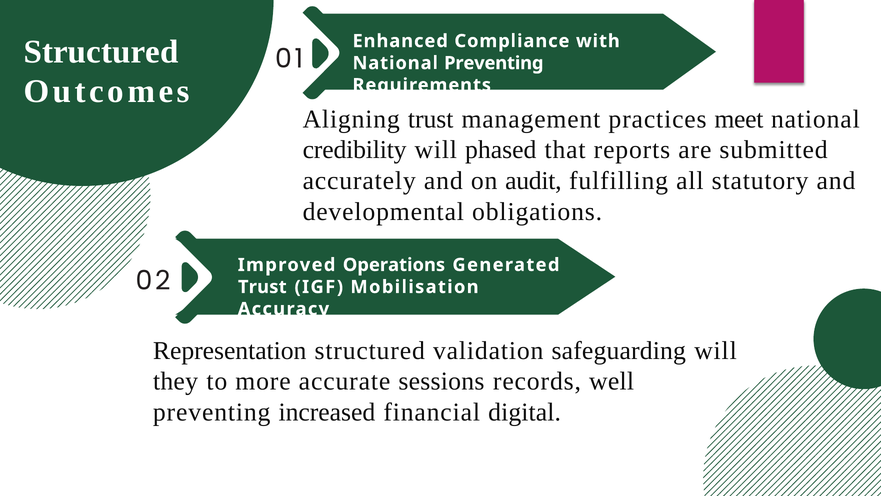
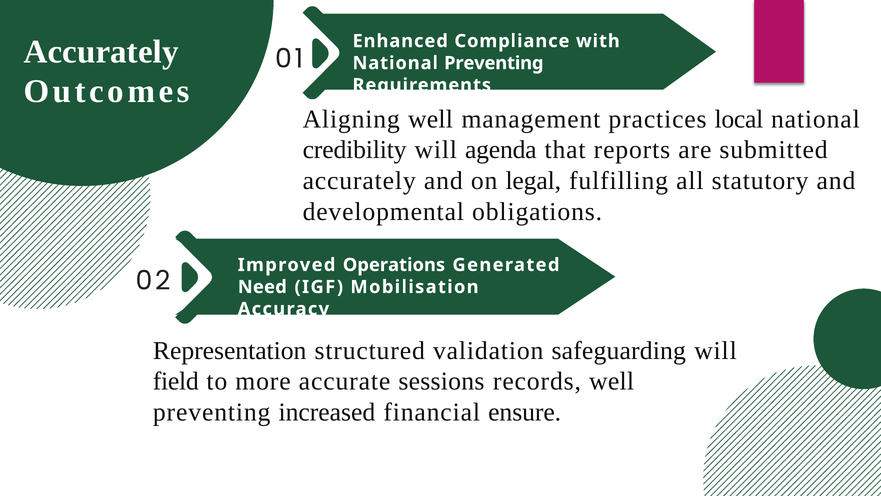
Structured: Structured -> Accurately (101, 52)
Aligning trust: trust -> well (431, 119)
meet: meet -> local (739, 119)
phased: phased -> agenda (501, 150)
audit: audit -> legal (533, 181)
Trust: Trust -> Need (262, 287)
they: they -> field (176, 381)
digital: digital -> ensure (525, 412)
